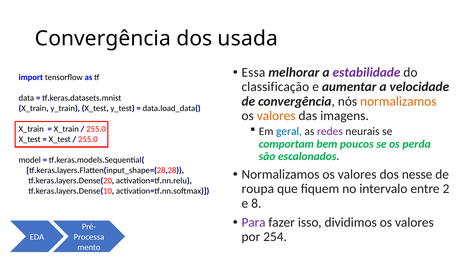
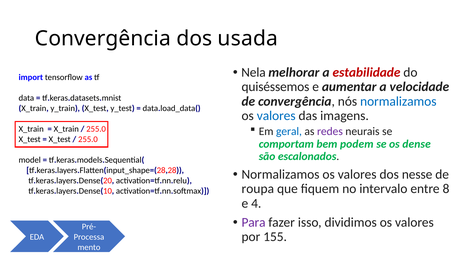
Essa: Essa -> Nela (254, 72)
estabilidade colour: purple -> red (366, 72)
classificação: classificação -> quiséssemos (275, 87)
normalizamos colour: orange -> blue (398, 101)
valores colour: orange -> blue (276, 116)
poucos: poucos -> podem (357, 144)
perda: perda -> dense (417, 144)
2: 2 -> 8 (446, 189)
8: 8 -> 4 (256, 203)
254: 254 -> 155 (275, 237)
